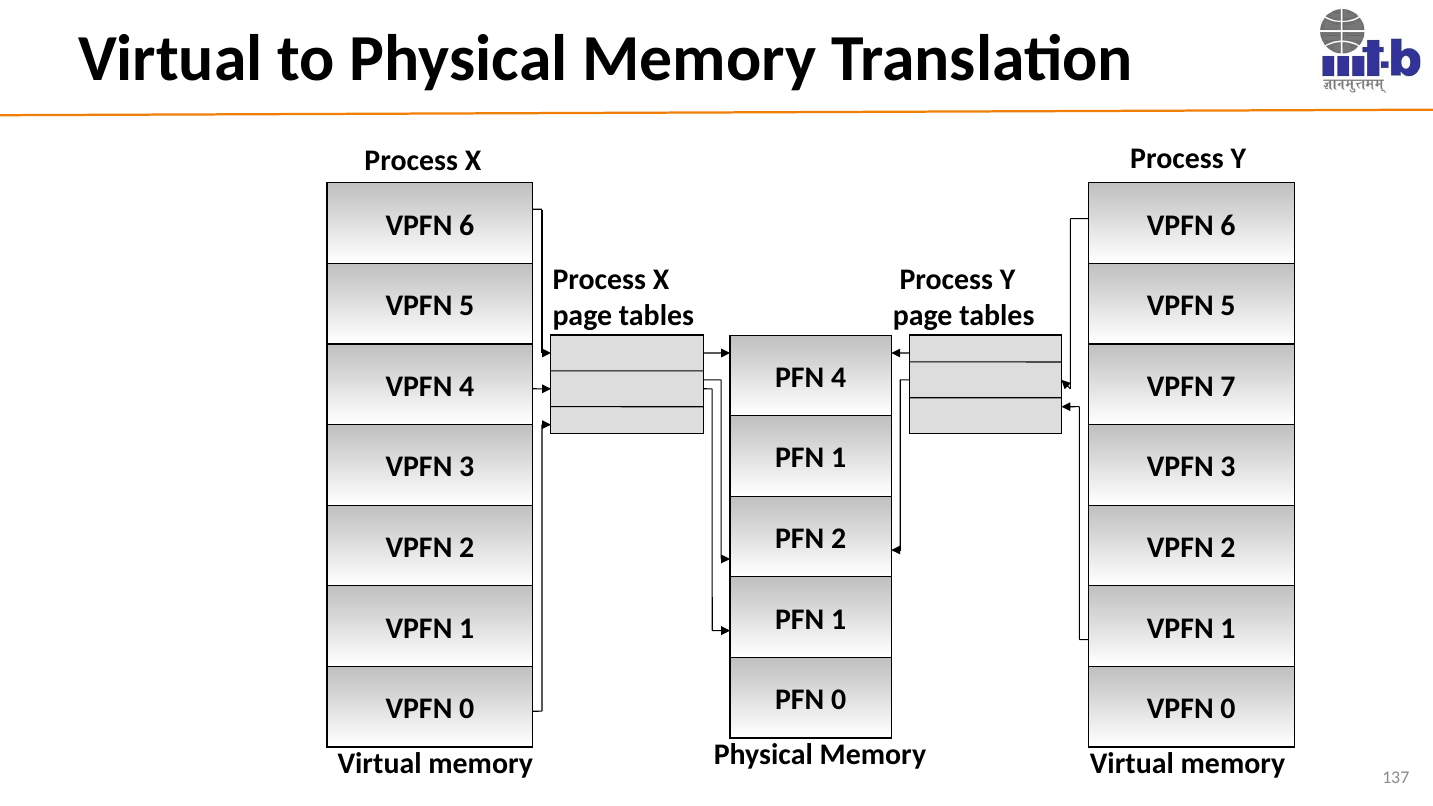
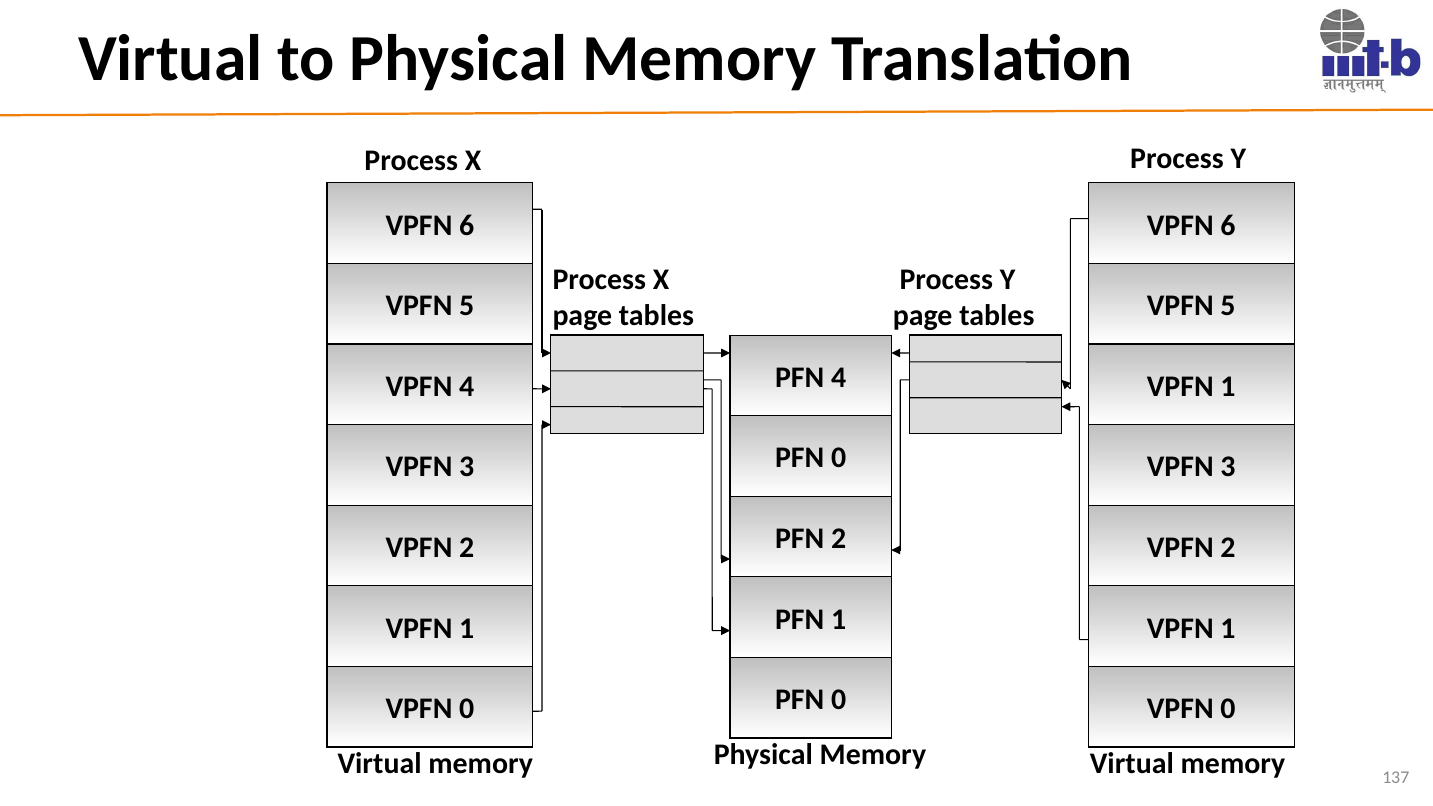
7: 7 -> 1 (1228, 386)
1: 1 -> 0 (839, 458)
